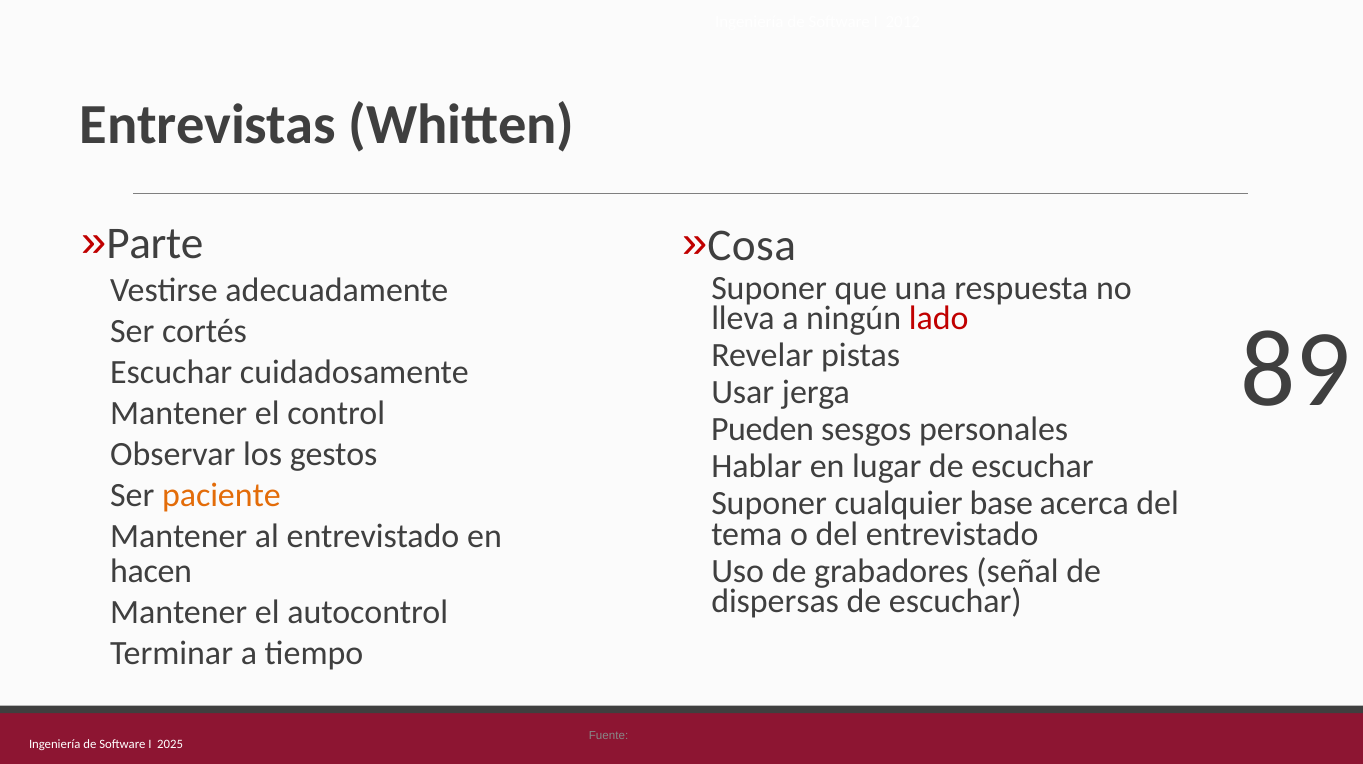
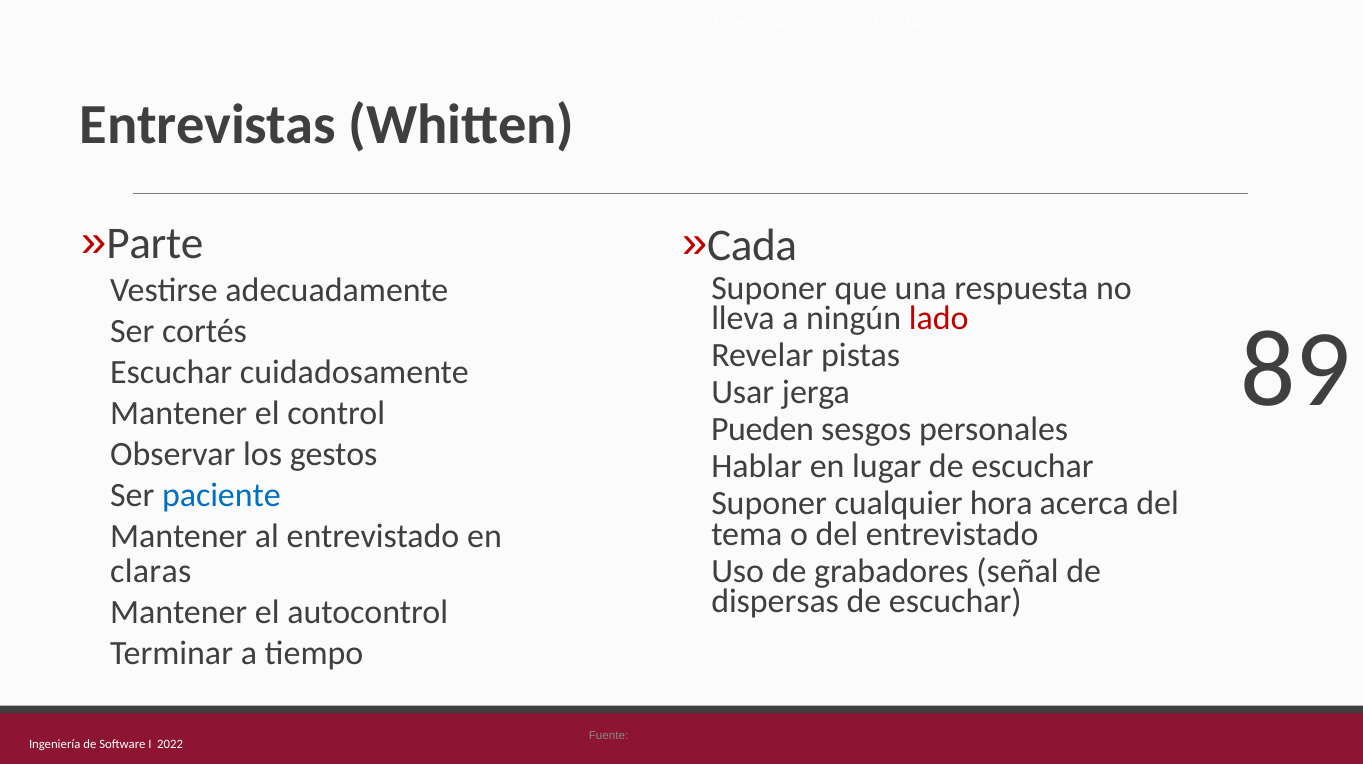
Cosa: Cosa -> Cada (752, 245)
paciente colour: orange -> blue (221, 495)
base: base -> hora (1001, 503)
hacen: hacen -> claras (151, 571)
2025: 2025 -> 2022 (170, 743)
